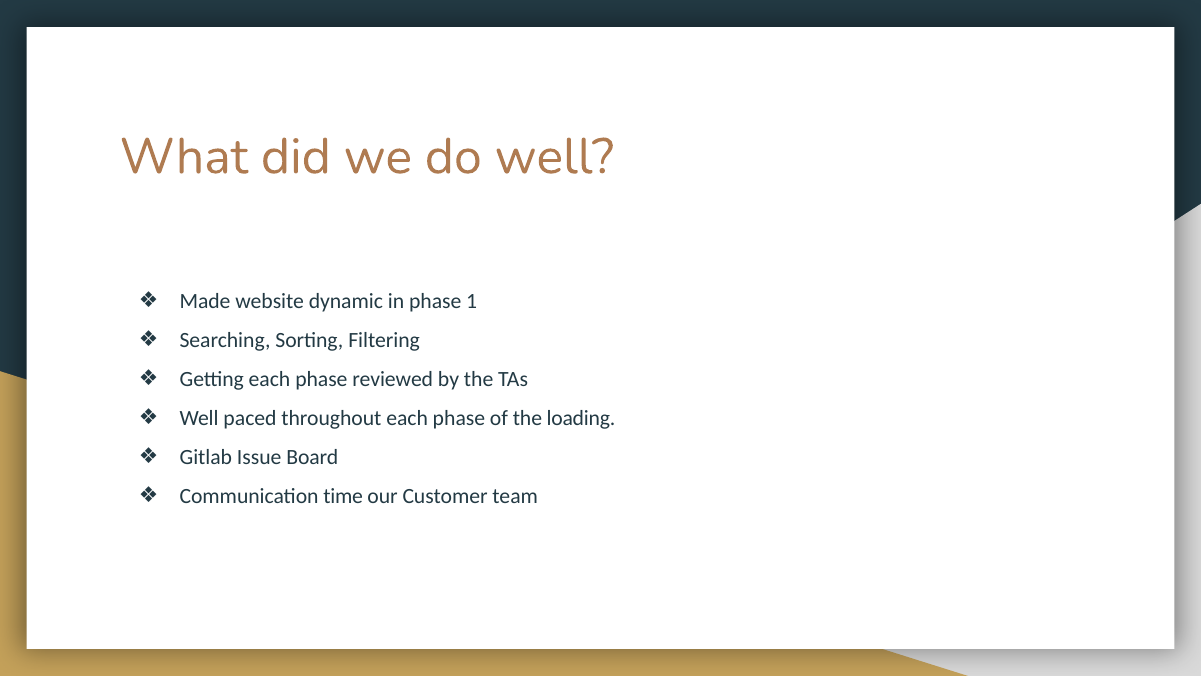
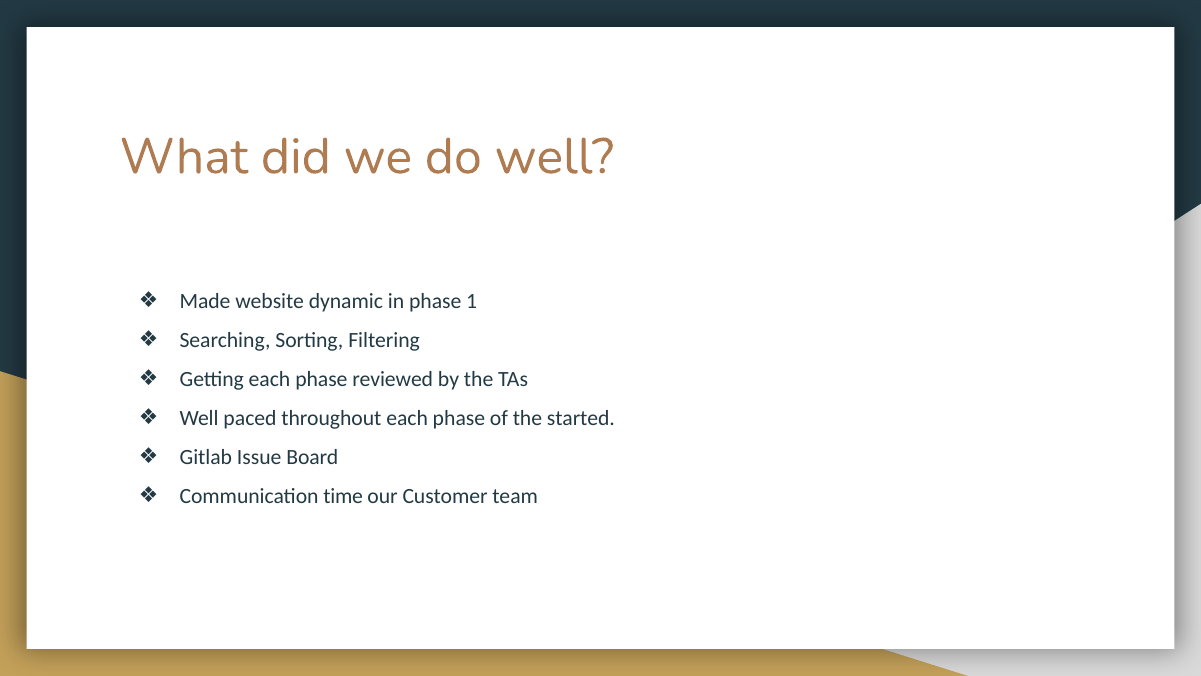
loading: loading -> started (581, 418)
